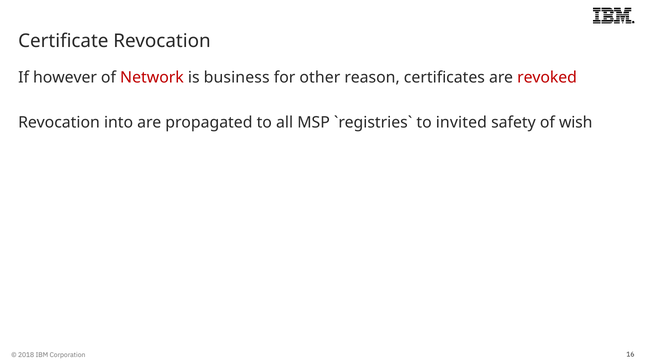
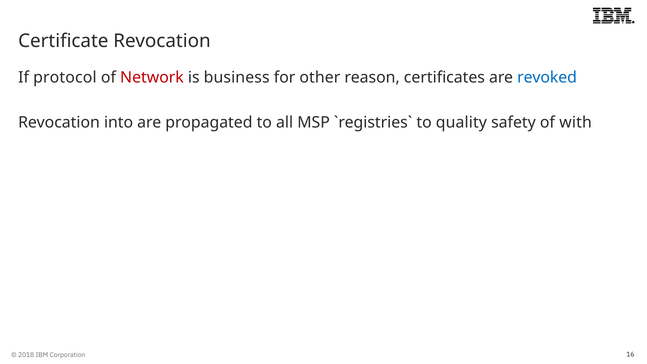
however: however -> protocol (65, 78)
revoked colour: red -> blue (547, 78)
invited: invited -> quality (461, 122)
wish: wish -> with (576, 122)
